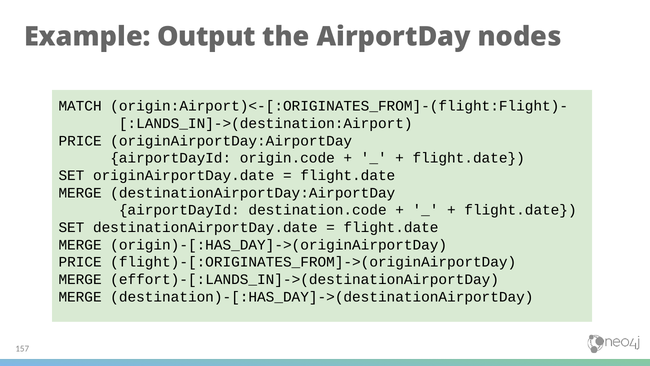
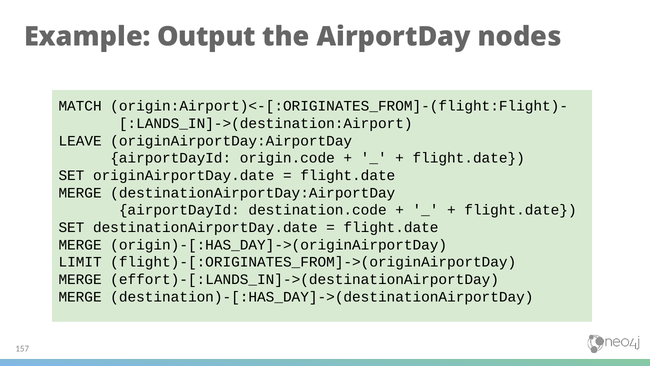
PRICE: PRICE -> LEAVE (80, 141)
PRICE: PRICE -> LIMIT (80, 262)
